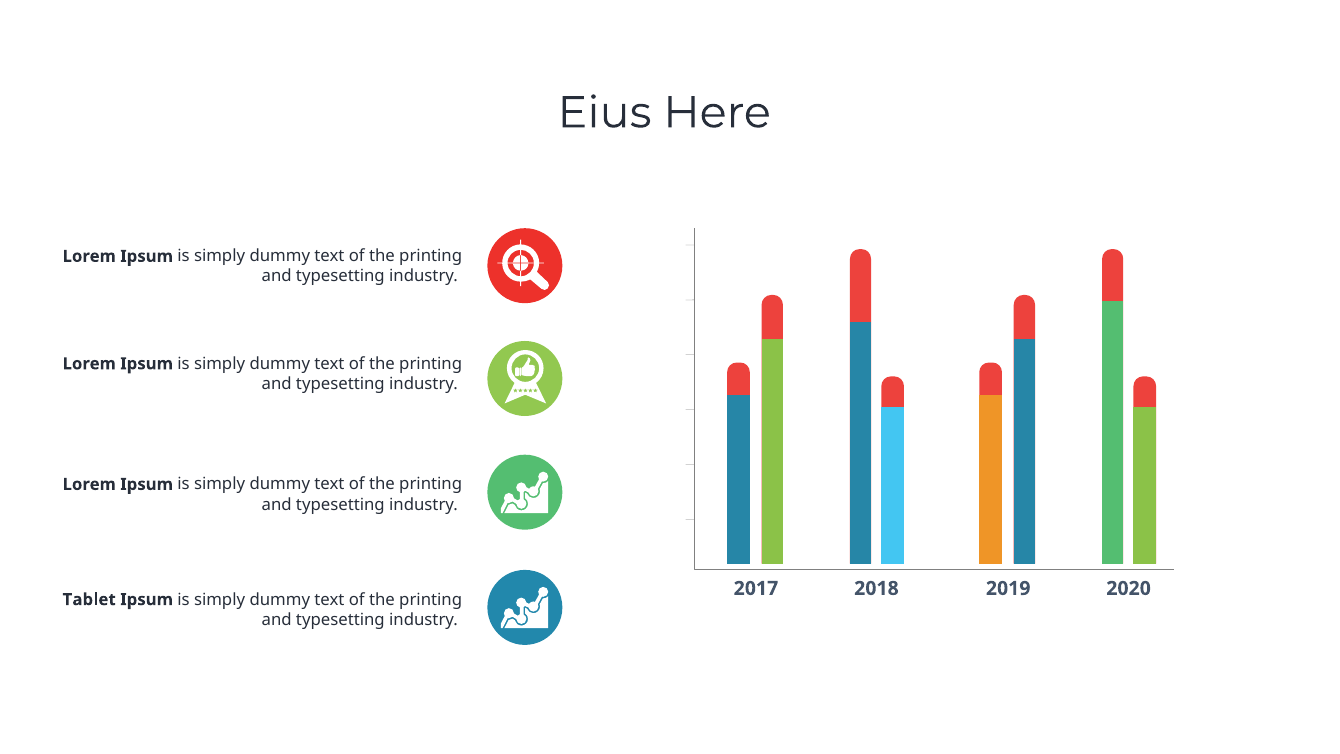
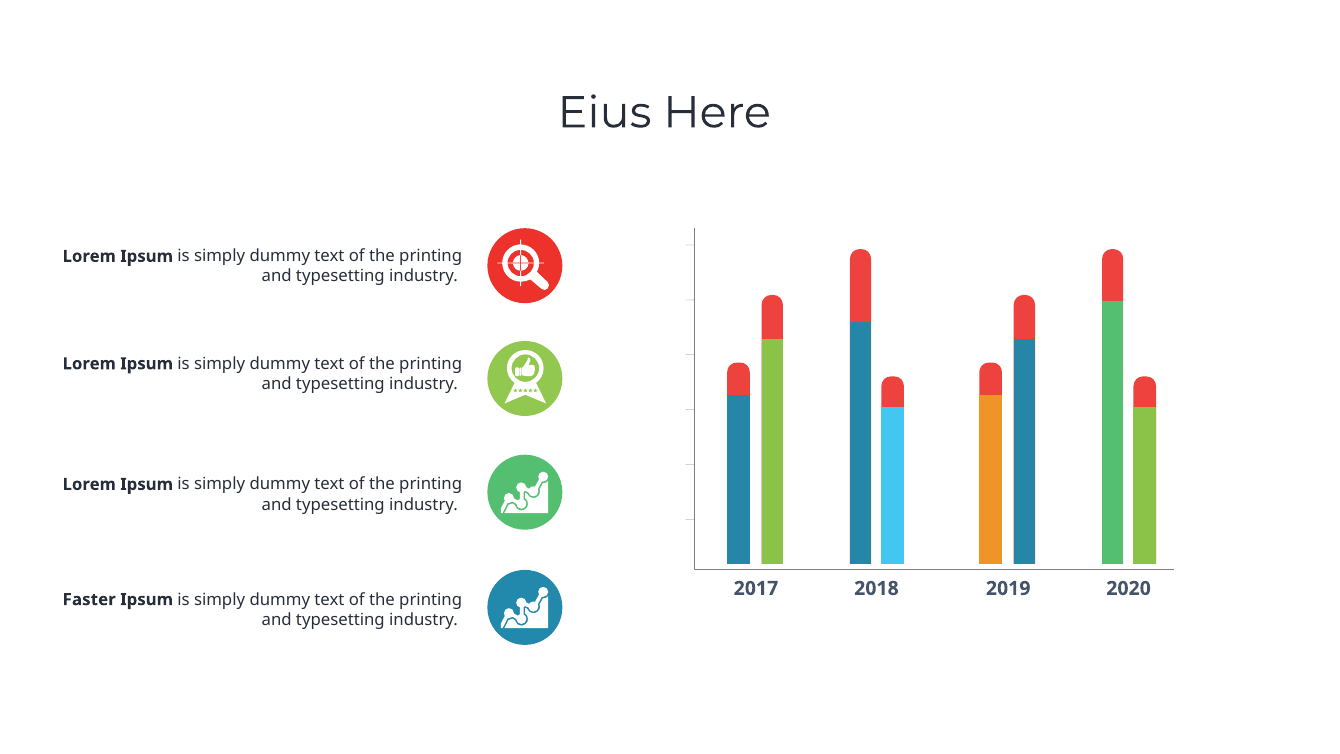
Tablet: Tablet -> Faster (89, 599)
